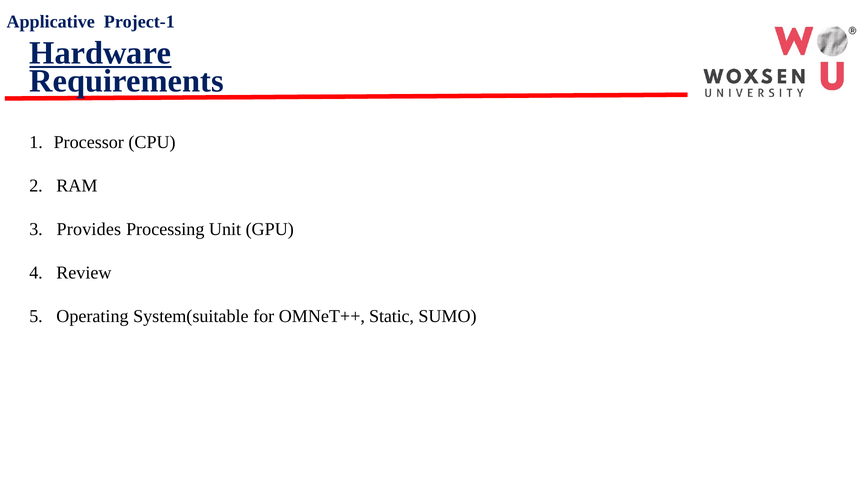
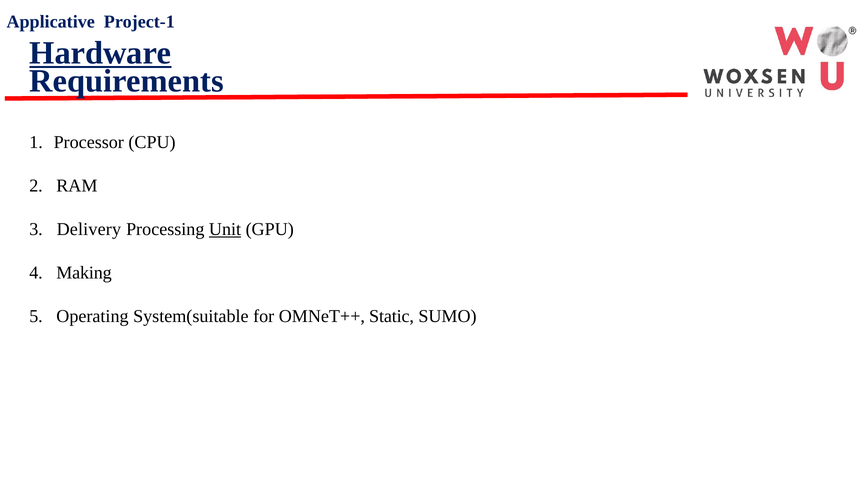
Provides: Provides -> Delivery (89, 229)
Unit underline: none -> present (225, 229)
Review: Review -> Making (84, 273)
